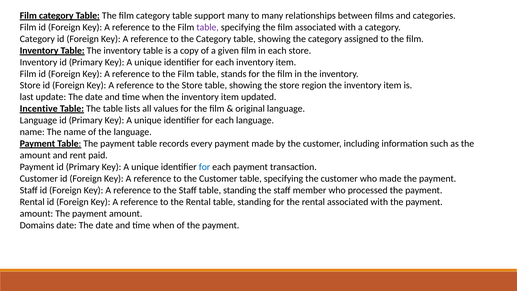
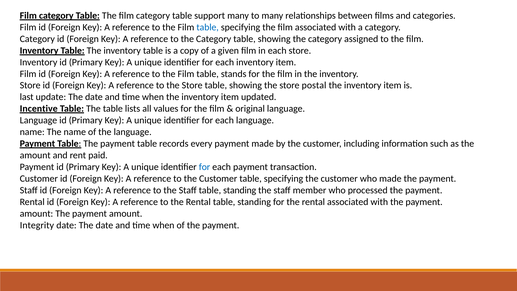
table colour: purple -> blue (208, 27)
region: region -> postal (314, 85)
Domains: Domains -> Integrity (37, 225)
